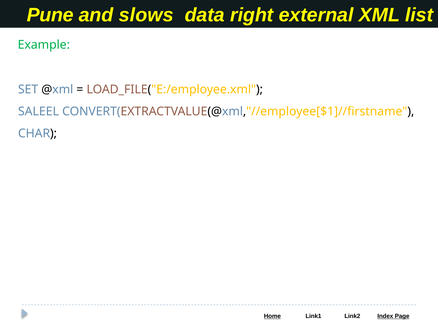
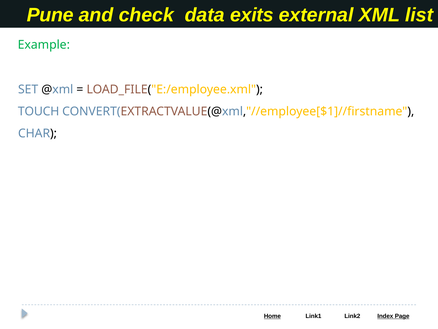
slows: slows -> check (146, 15)
right: right -> exits (252, 15)
SALEEL: SALEEL -> TOUCH (39, 111)
